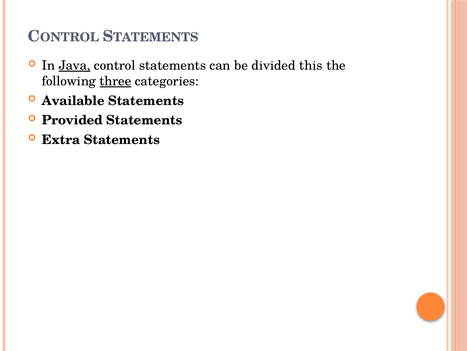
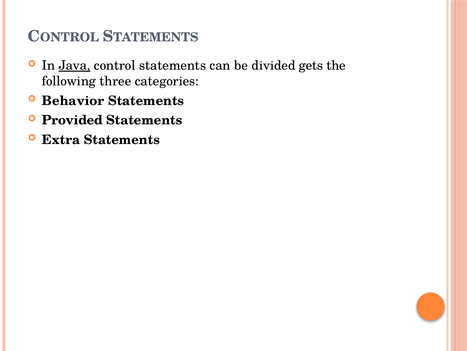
this: this -> gets (311, 65)
three underline: present -> none (115, 81)
Available: Available -> Behavior (73, 101)
